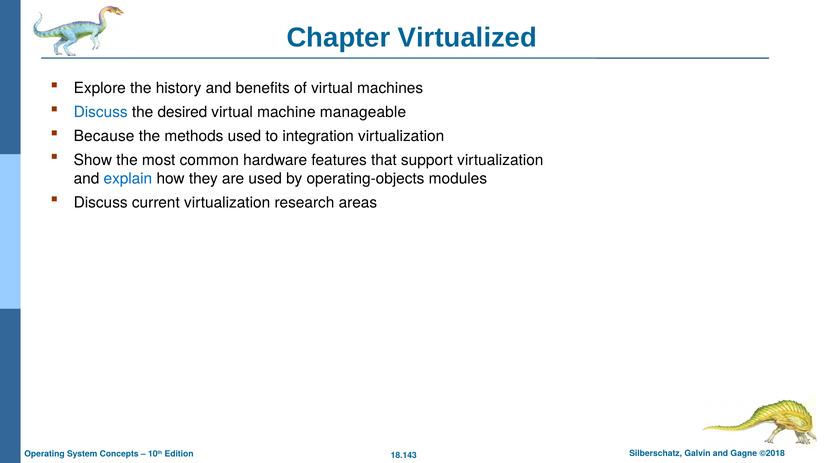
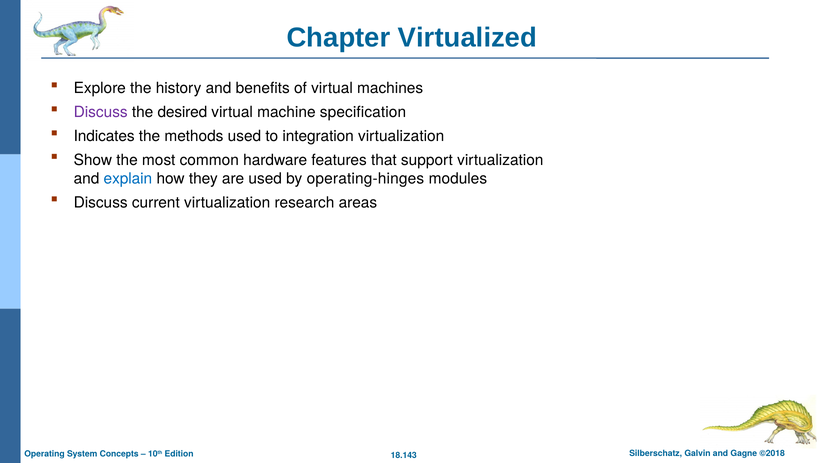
Discuss colour: blue -> purple (101, 112)
manageable: manageable -> specification (363, 112)
Because: Because -> Indicates (104, 136)
operating-objects: operating-objects -> operating-hinges (365, 179)
